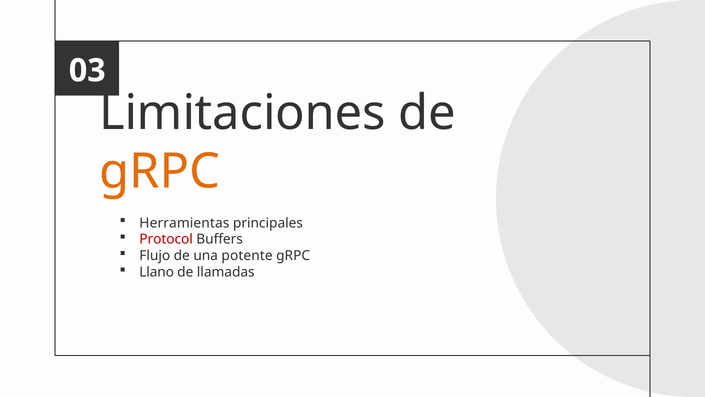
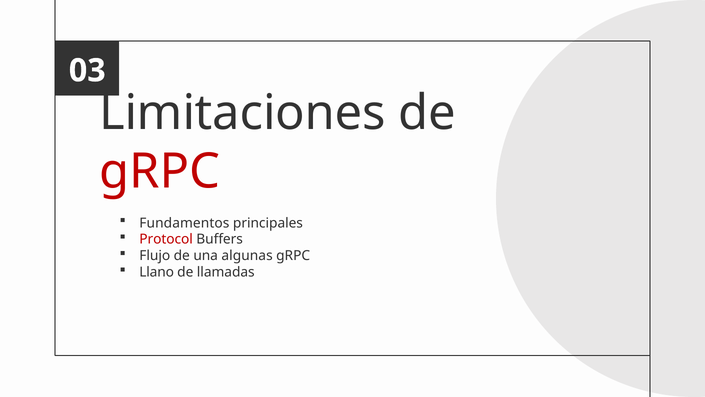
gRPC colour: orange -> red (160, 171)
Herramientas: Herramientas -> Fundamentos (184, 223)
potente: potente -> algunas (247, 256)
